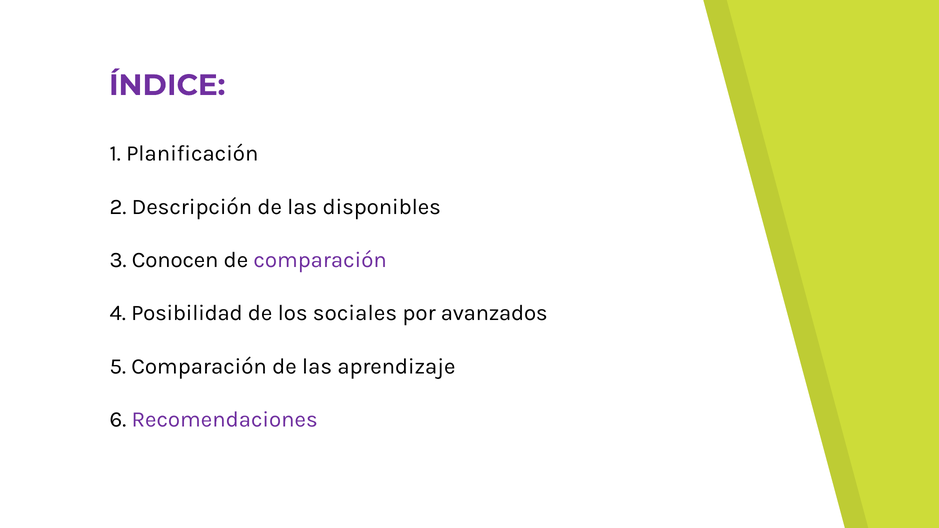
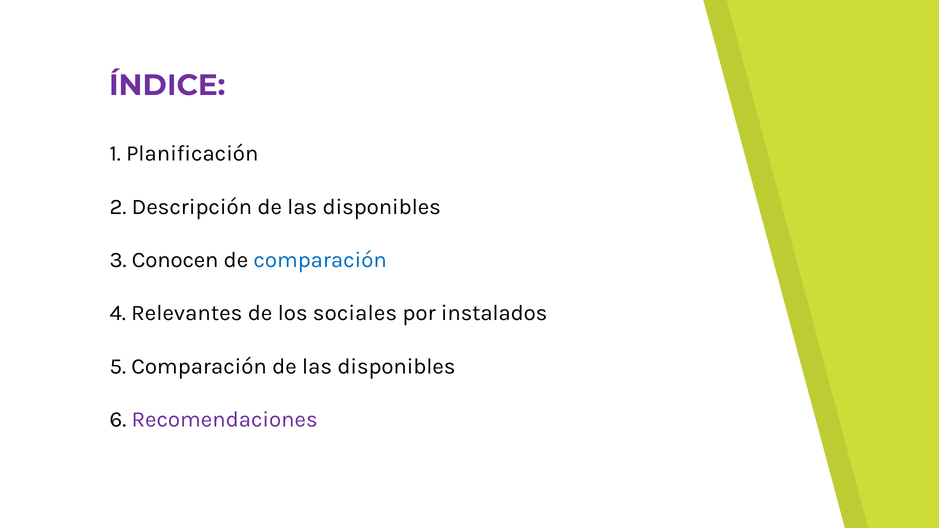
comparación colour: purple -> blue (320, 260)
Posibilidad: Posibilidad -> Relevantes (187, 313)
avanzados: avanzados -> instalados (494, 313)
Comparación de las aprendizaje: aprendizaje -> disponibles (396, 366)
